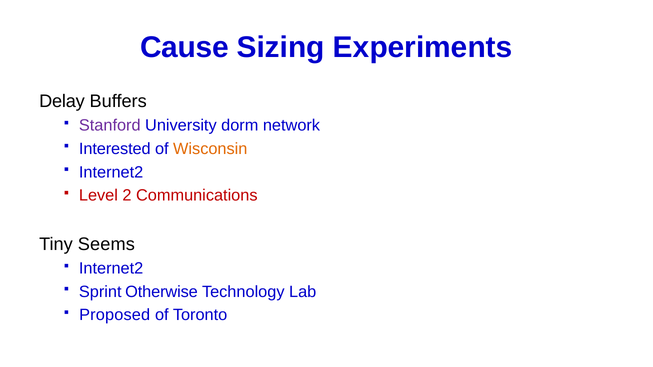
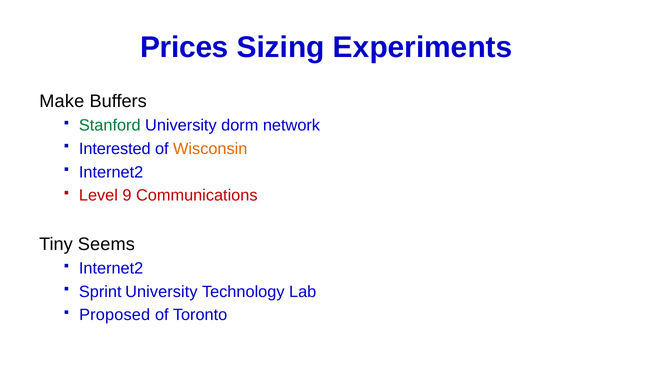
Cause: Cause -> Prices (184, 47)
Delay: Delay -> Make (62, 101)
Stanford colour: purple -> green (110, 125)
2: 2 -> 9 (127, 196)
Sprint Otherwise: Otherwise -> University (161, 292)
